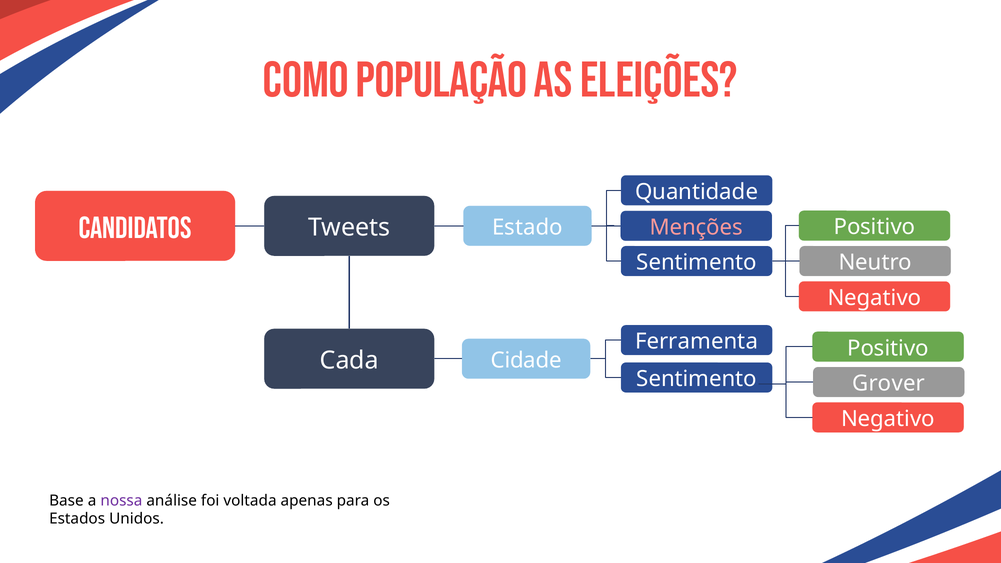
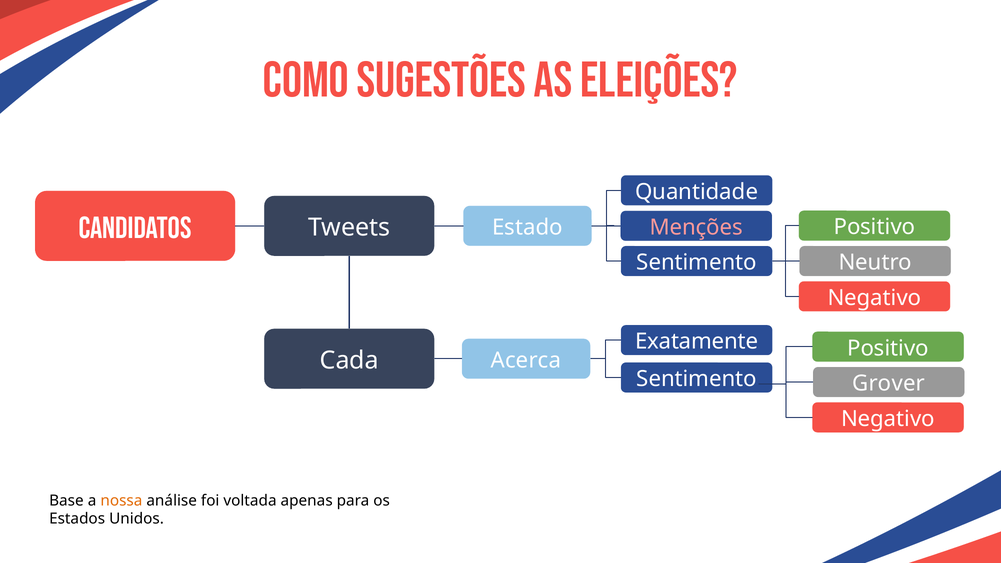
População: População -> Sugestões (441, 80)
Ferramenta: Ferramenta -> Exatamente (697, 342)
Cidade: Cidade -> Acerca (526, 360)
nossa colour: purple -> orange (121, 501)
